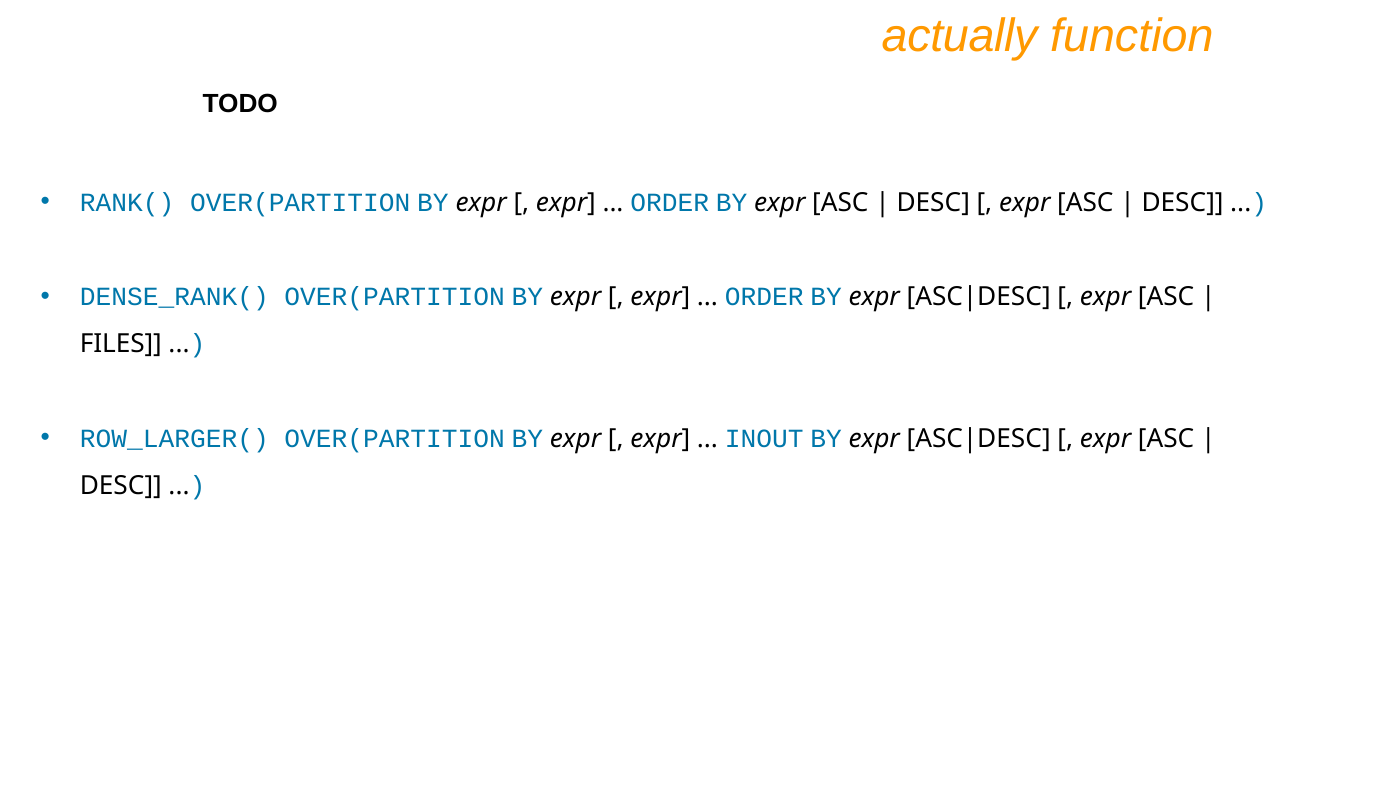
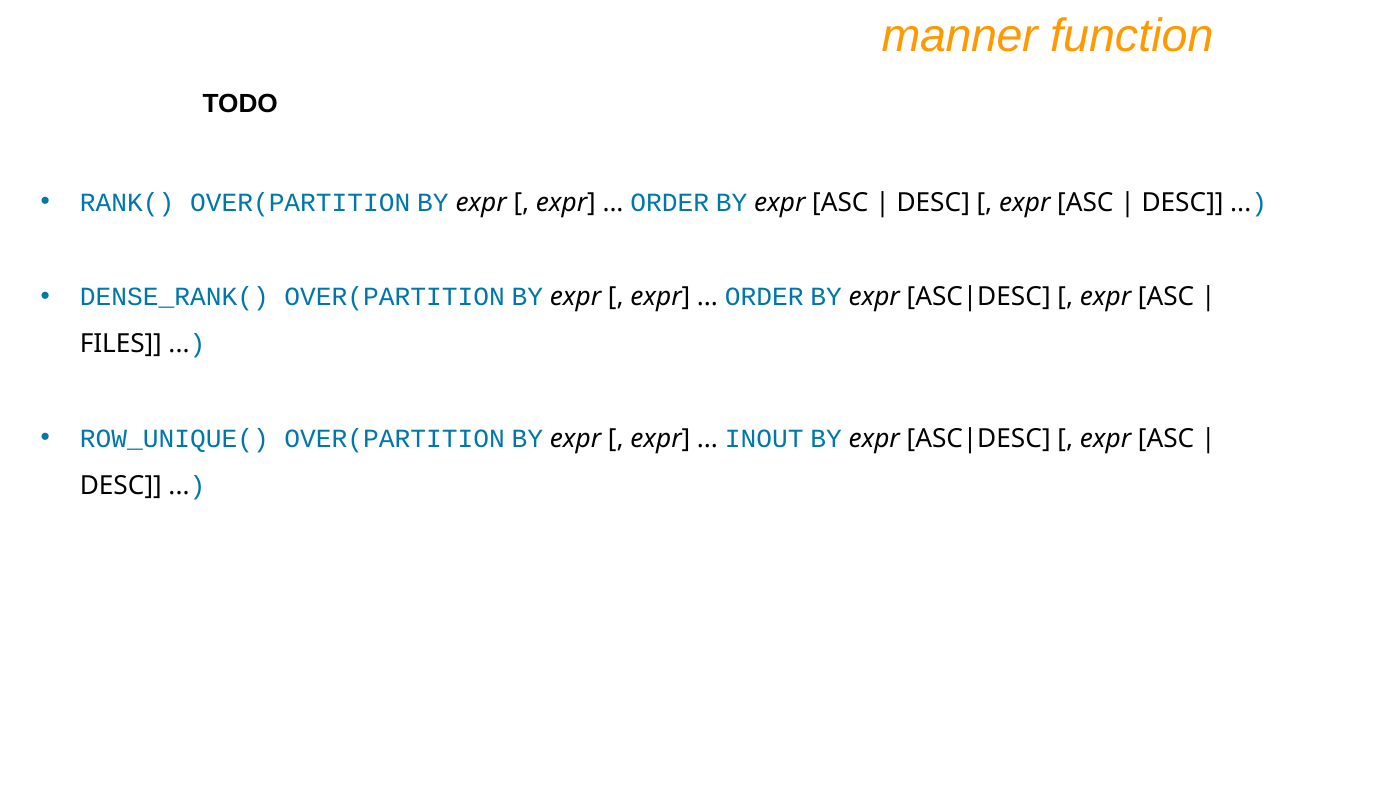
actually: actually -> manner (960, 36)
ROW_LARGER(: ROW_LARGER( -> ROW_UNIQUE( (174, 439)
